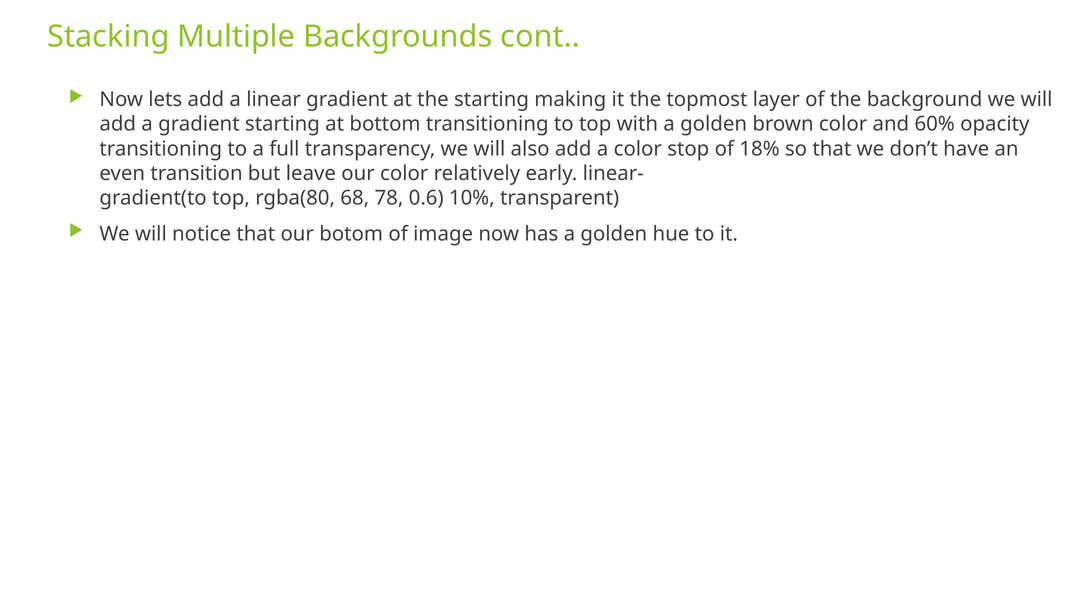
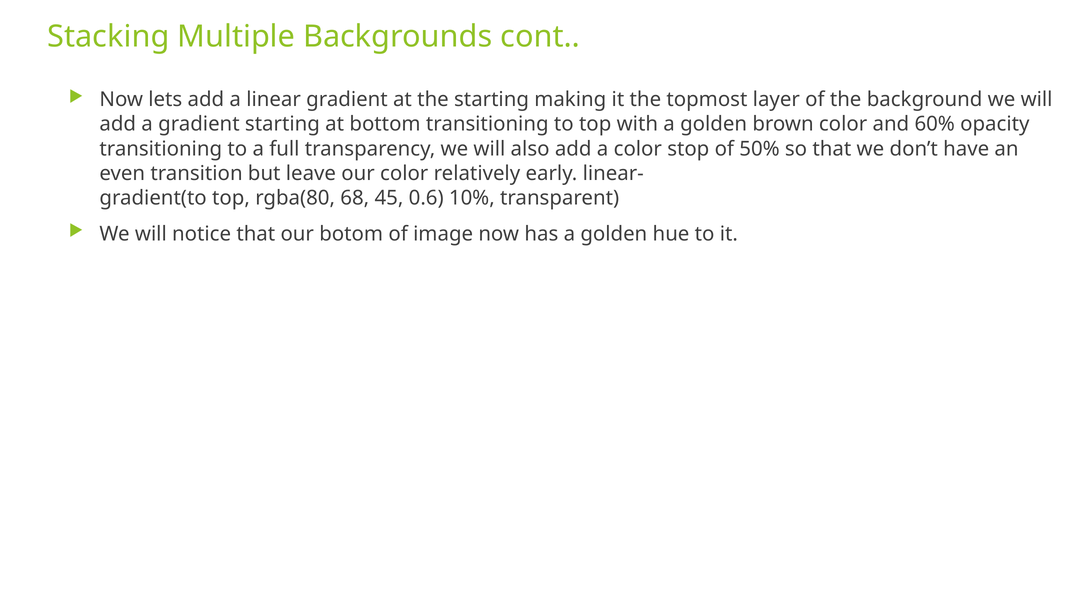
18%: 18% -> 50% (760, 149)
78: 78 -> 45 (389, 198)
